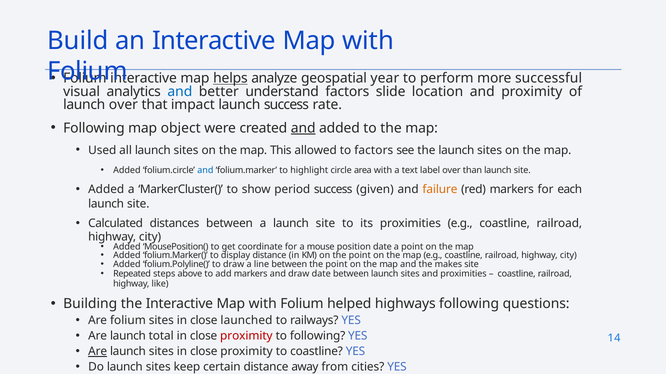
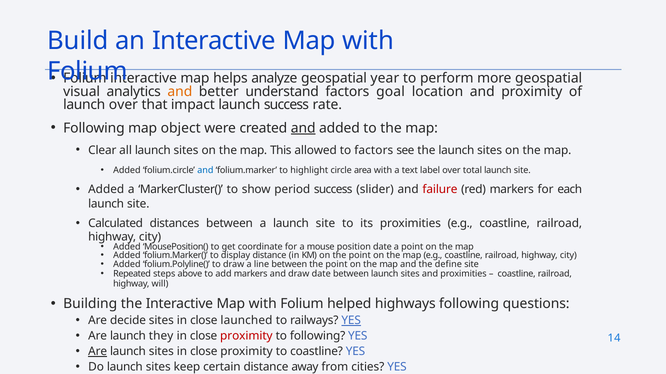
helps underline: present -> none (230, 78)
more successful: successful -> geospatial (549, 78)
and colour: blue -> orange (180, 92)
slide: slide -> goal (391, 92)
Used: Used -> Clear (102, 150)
than: than -> total (472, 170)
given: given -> slider (375, 190)
failure colour: orange -> red (440, 190)
makes: makes -> define (448, 265)
like: like -> will (160, 284)
Are folium: folium -> decide (128, 321)
YES underline: none -> present (351, 321)
total: total -> they (161, 337)
